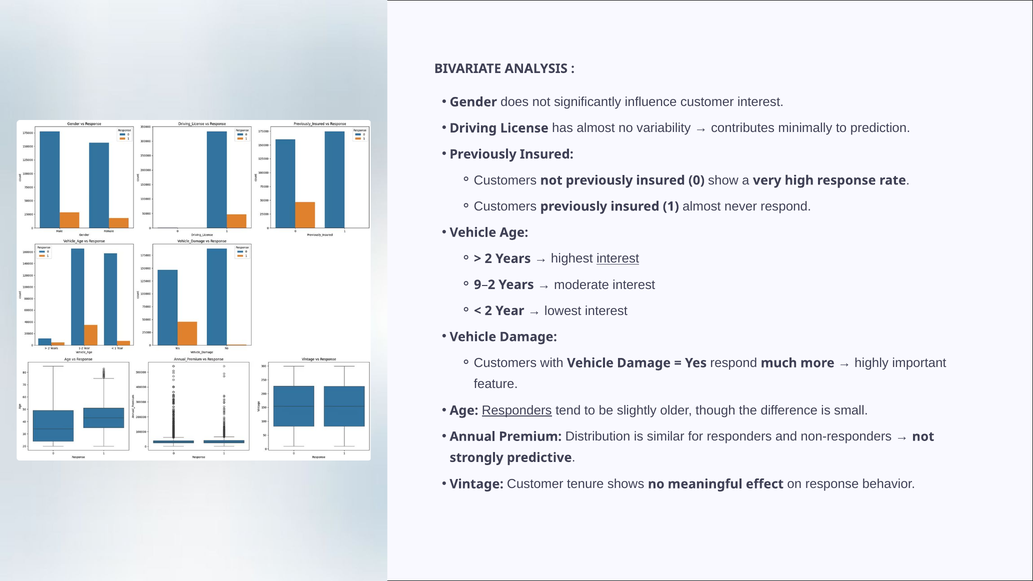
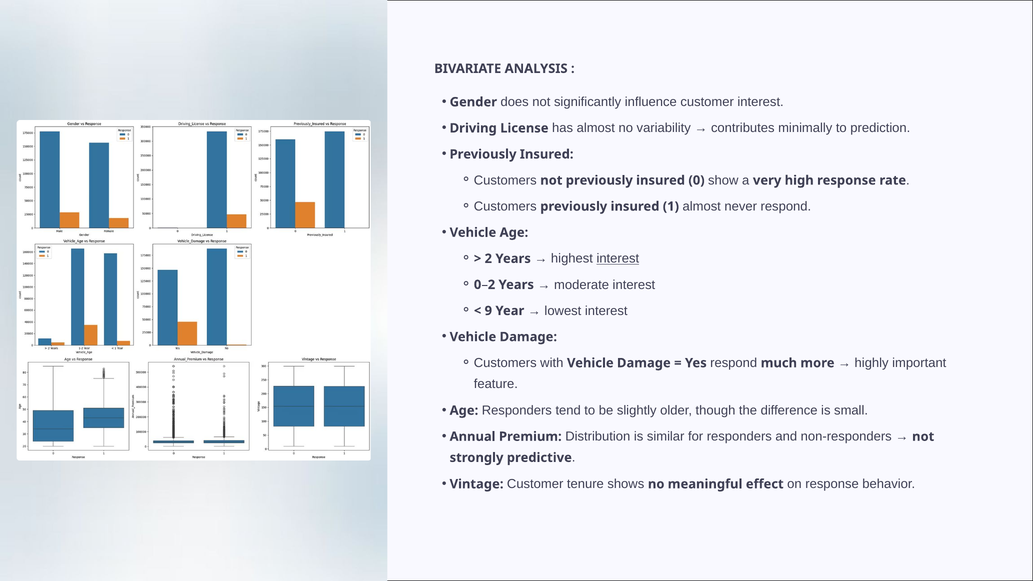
9–2: 9–2 -> 0–2 (485, 285)
2: 2 -> 9 (488, 311)
Responders underline: present -> none (517, 411)
